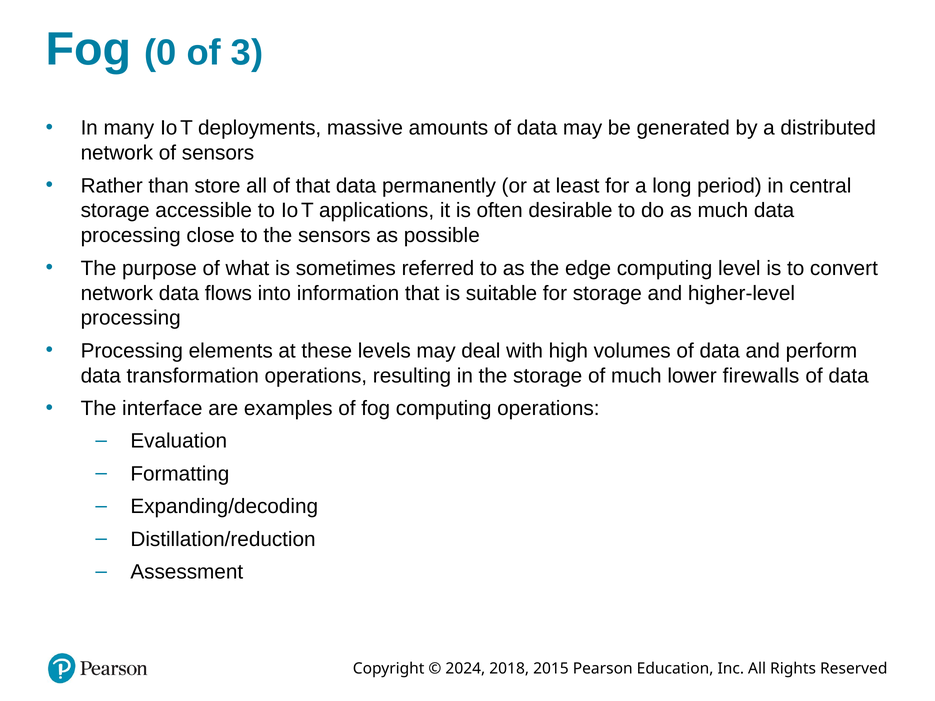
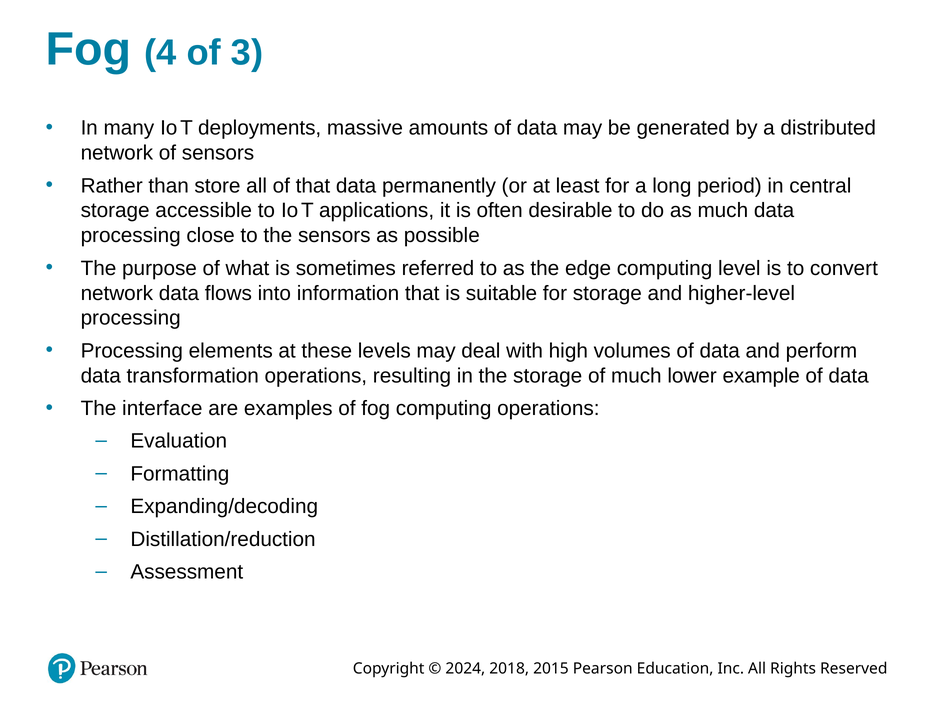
0: 0 -> 4 (160, 53)
firewalls: firewalls -> example (761, 376)
